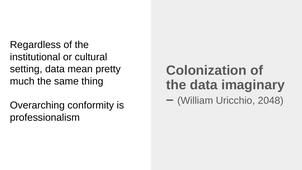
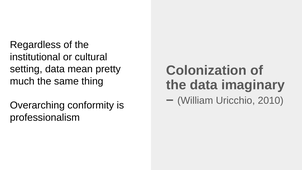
2048: 2048 -> 2010 (271, 100)
